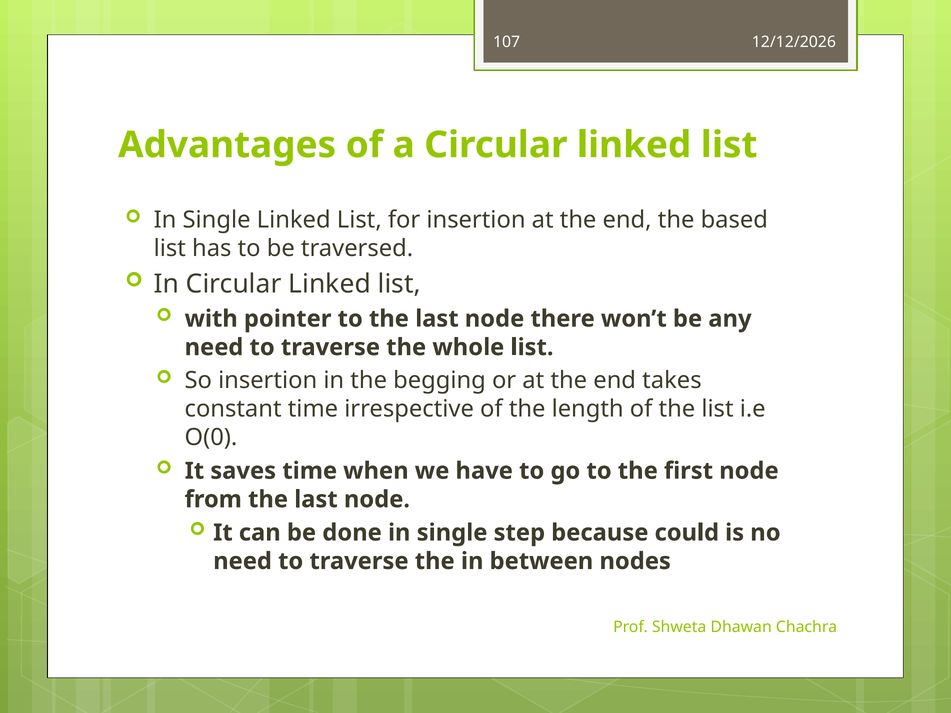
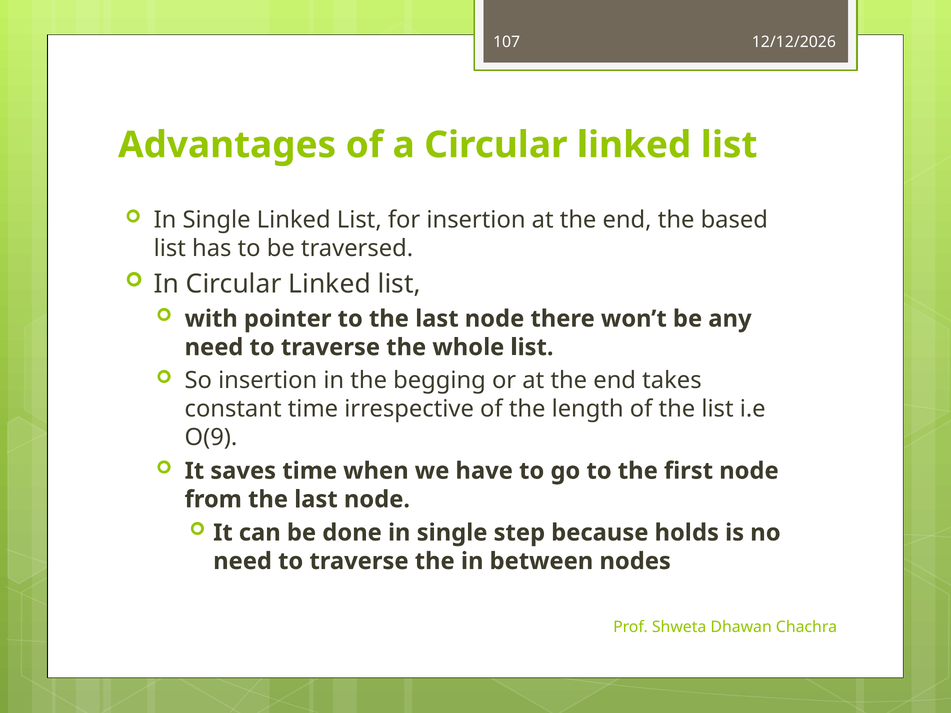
O(0: O(0 -> O(9 (211, 438)
could: could -> holds (687, 533)
